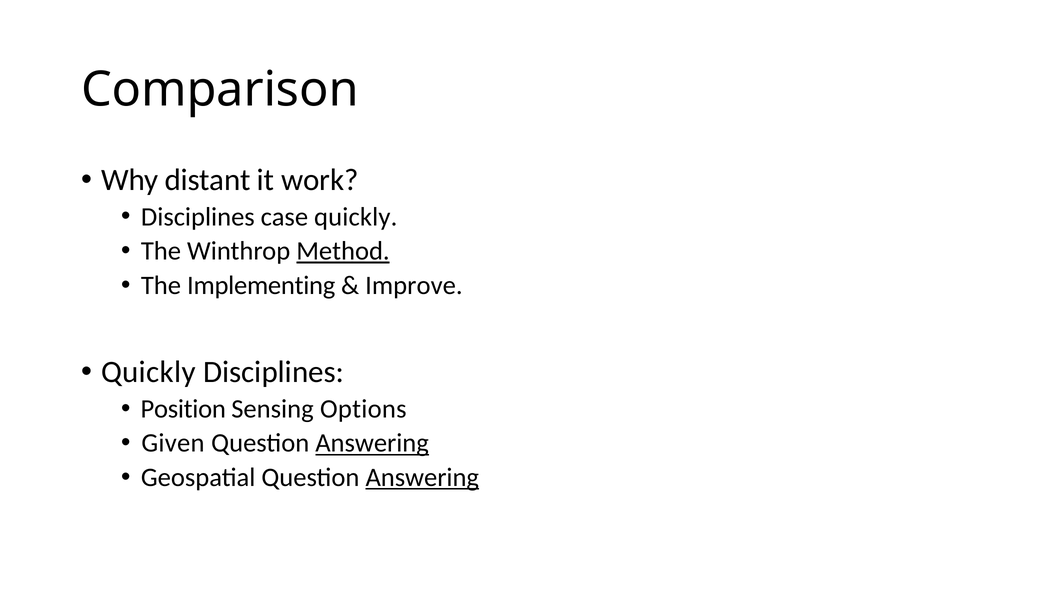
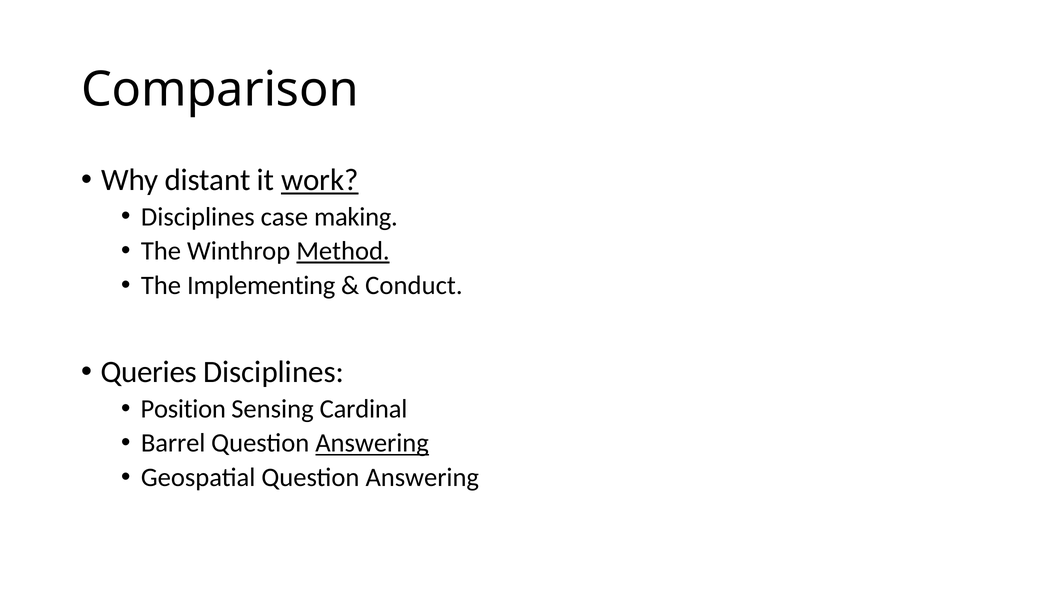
work underline: none -> present (320, 180)
case quickly: quickly -> making (356, 217)
Improve: Improve -> Conduct (414, 285)
Quickly: Quickly -> Queries (149, 372)
Options: Options -> Cardinal (364, 409)
Given: Given -> Barrel (173, 443)
Answering underline: present -> none (422, 477)
